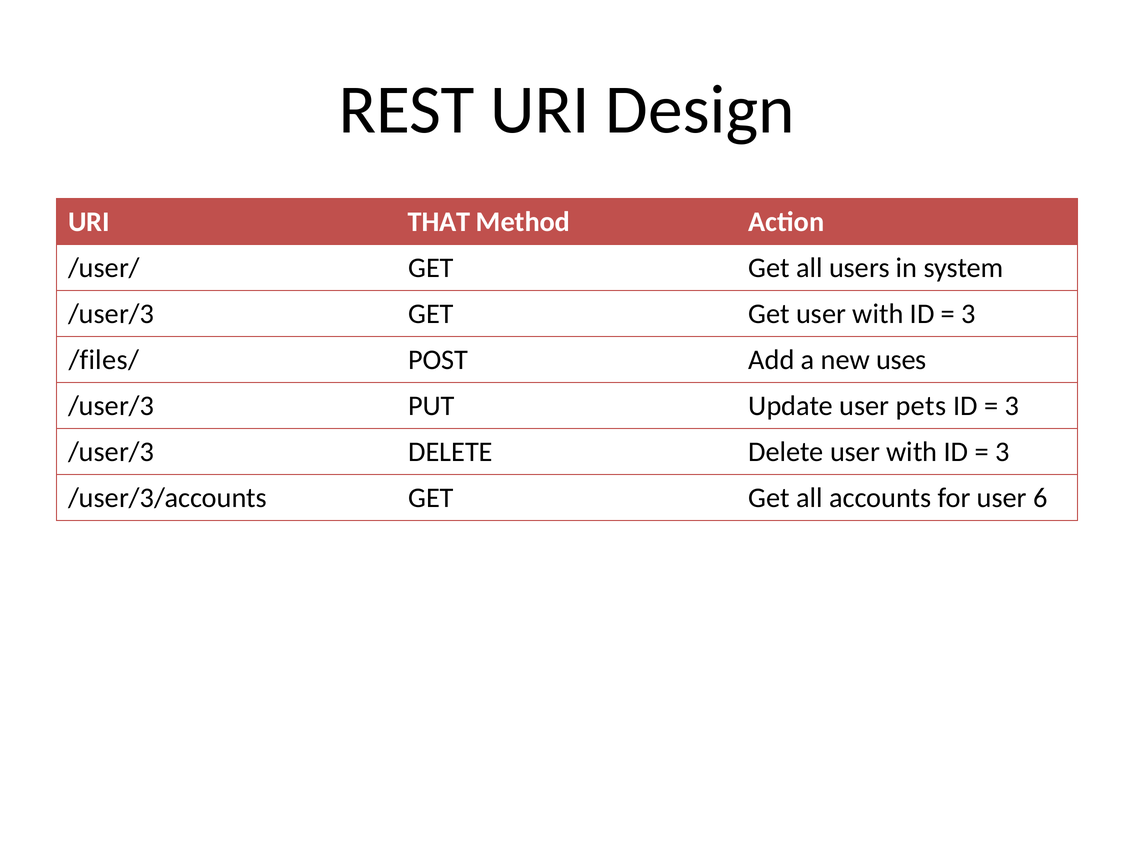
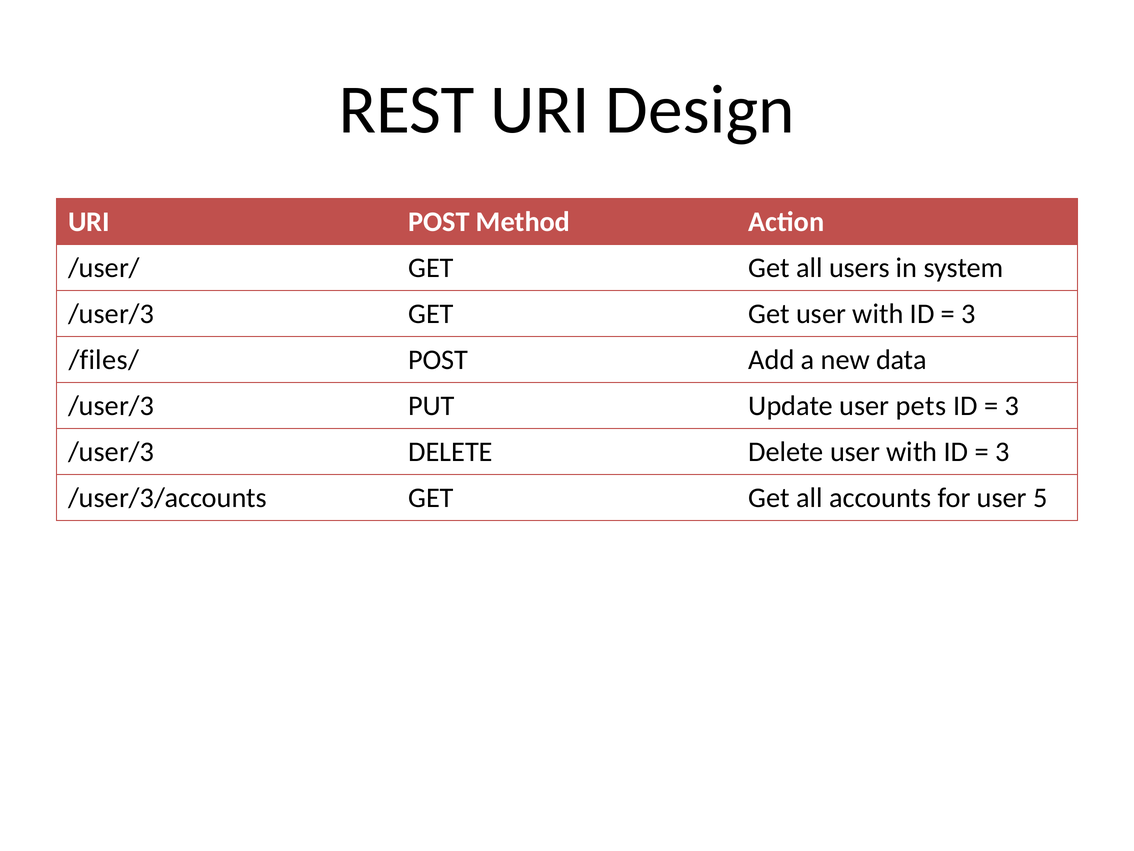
URI THAT: THAT -> POST (439, 222)
uses: uses -> data (901, 360)
6: 6 -> 5 (1041, 498)
